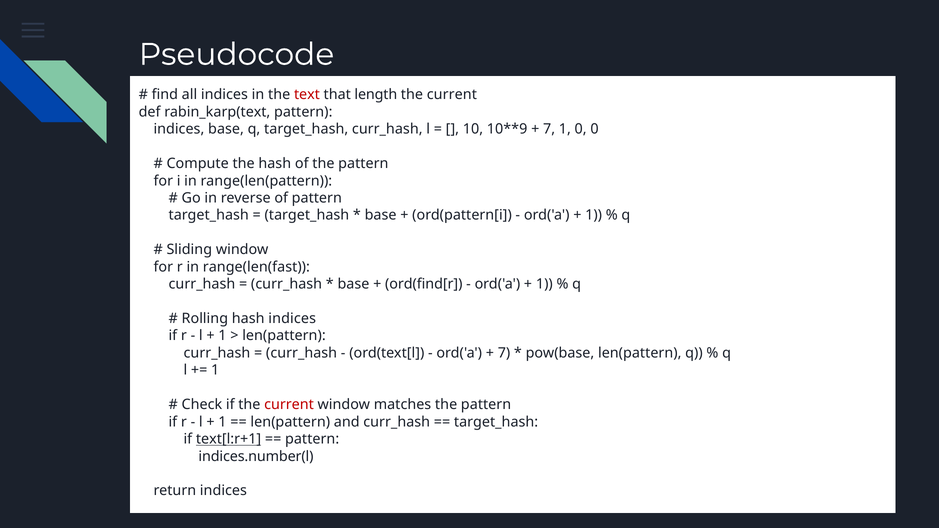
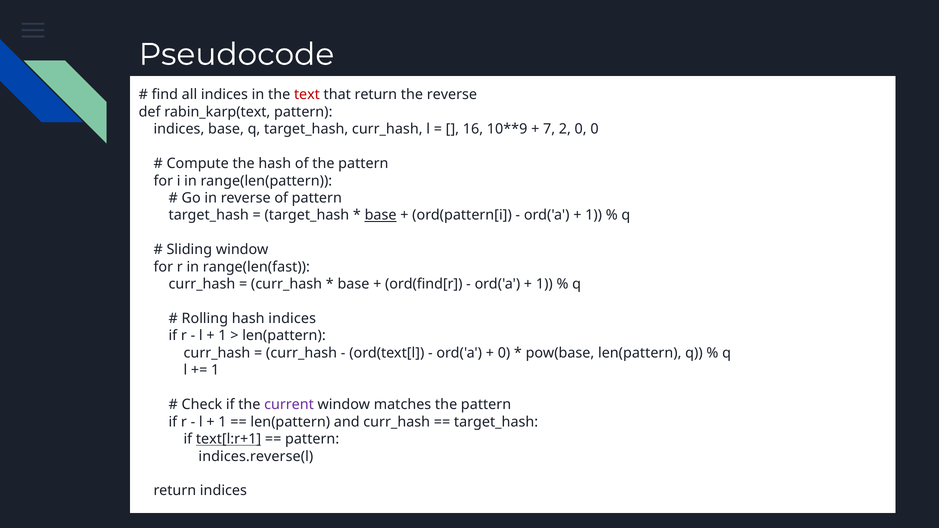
that length: length -> return (376, 95)
current: current -> reverse (452, 95)
10: 10 -> 16 (473, 129)
7 1: 1 -> 2 (565, 129)
base underline: none -> present (381, 215)
7: 7 -> 0 (504, 353)
current colour: red -> purple (289, 405)
indices.number(l: indices.number(l -> indices.reverse(l (256, 456)
